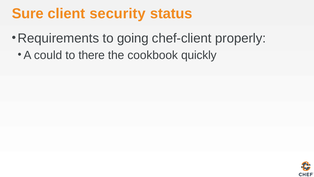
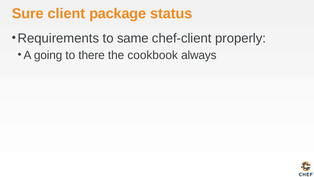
security: security -> package (118, 14)
going: going -> same (133, 38)
could: could -> going (48, 55)
quickly: quickly -> always (199, 55)
